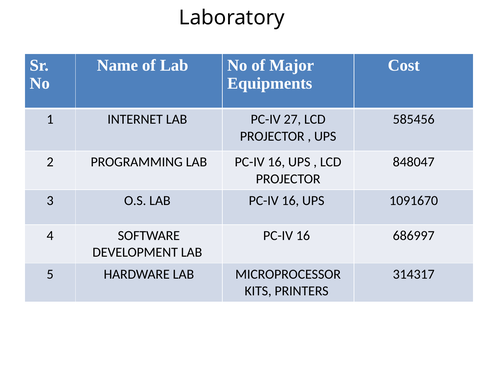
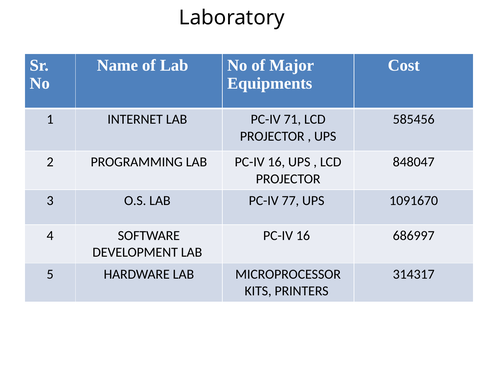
27: 27 -> 71 (292, 119)
O.S LAB PC-IV 16: 16 -> 77 (290, 200)
